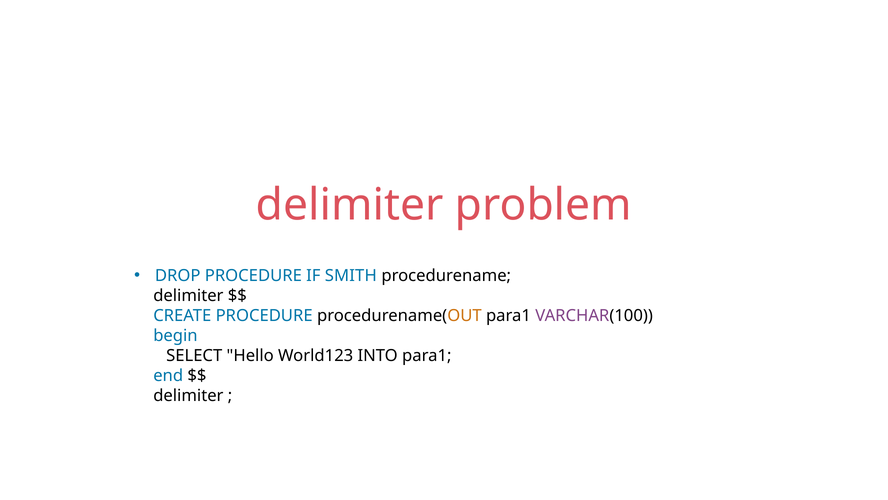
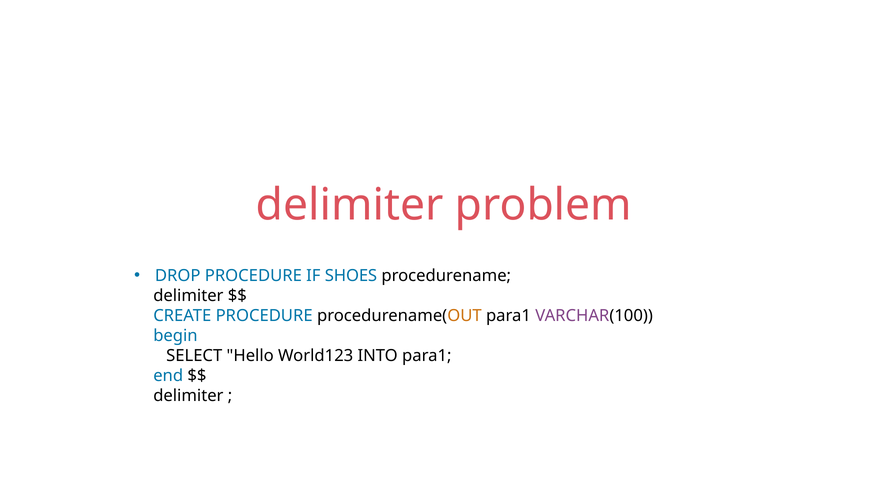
SMITH: SMITH -> SHOES (351, 275)
